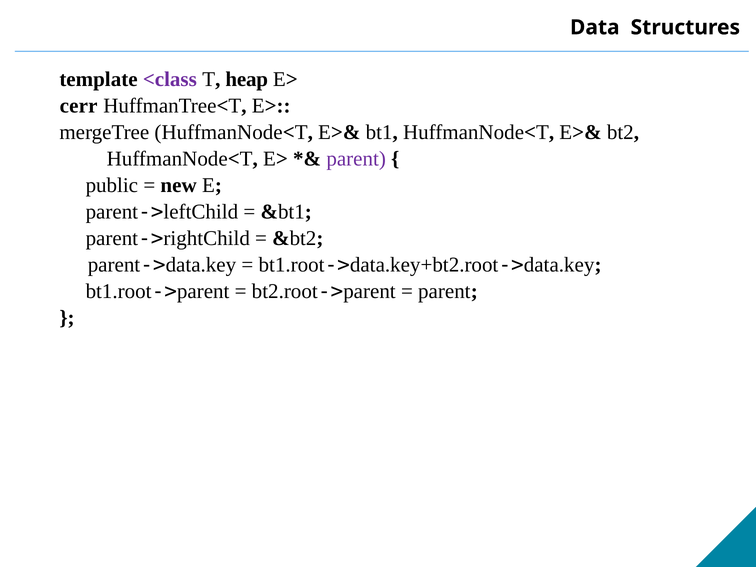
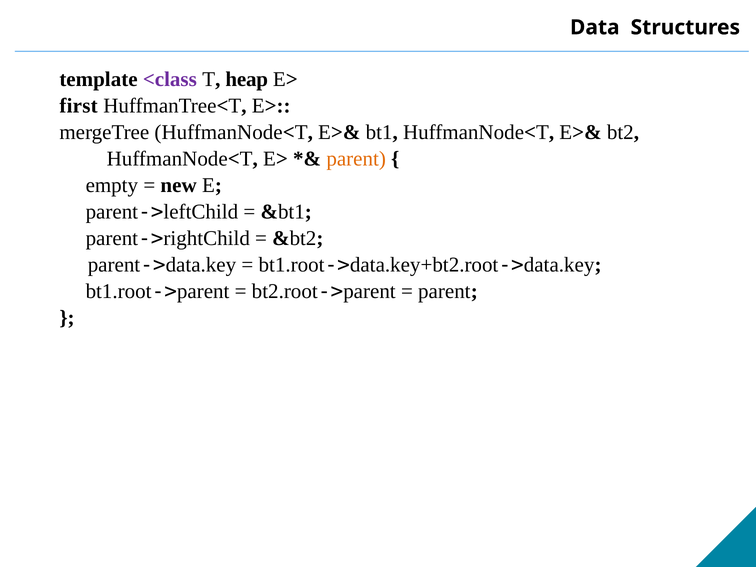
cerr: cerr -> first (79, 106)
parent colour: purple -> orange (356, 159)
public: public -> empty (112, 185)
